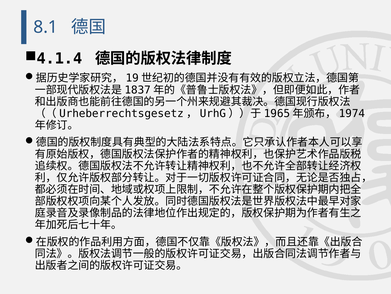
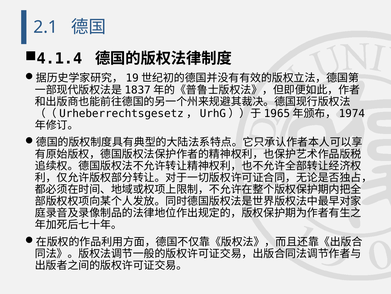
8.1: 8.1 -> 2.1 (46, 27)
